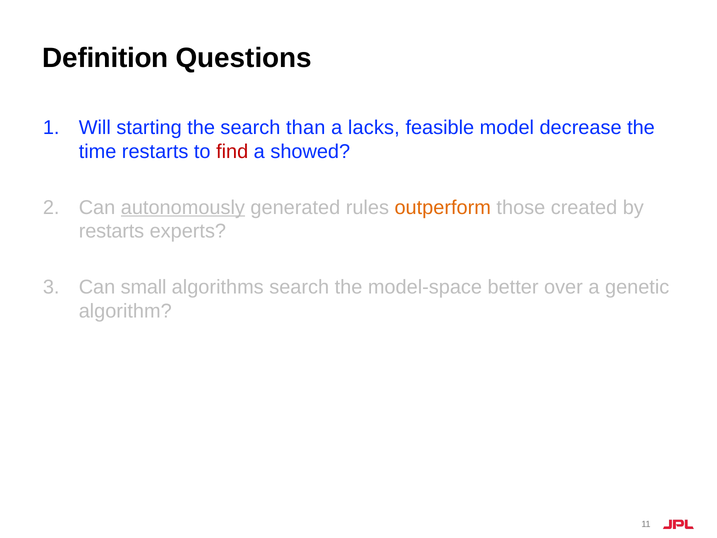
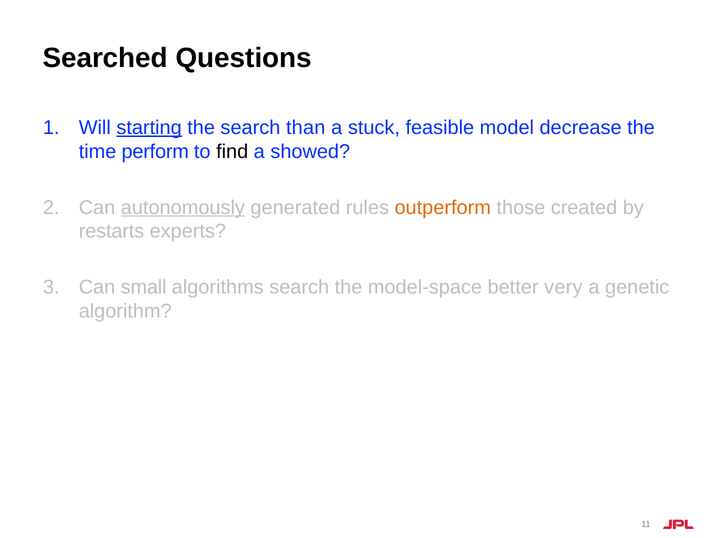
Definition: Definition -> Searched (105, 58)
starting underline: none -> present (149, 128)
lacks: lacks -> stuck (374, 128)
time restarts: restarts -> perform (155, 152)
find colour: red -> black (232, 152)
over: over -> very (563, 287)
